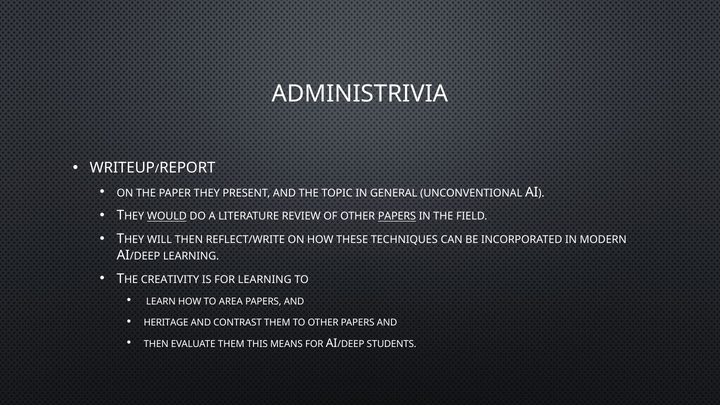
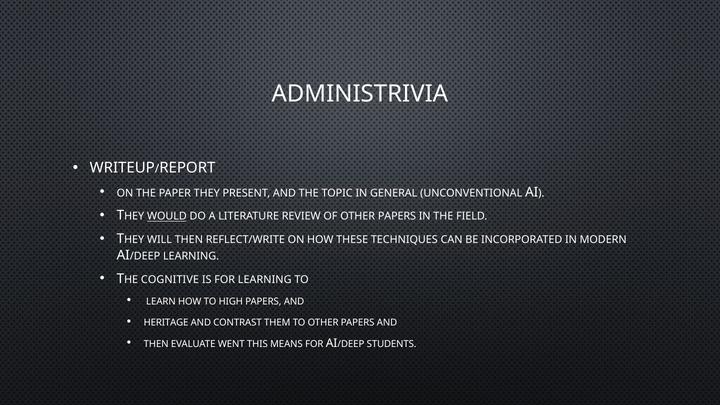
PAPERS underline: present -> none (397, 216)
CREATIVITY: CREATIVITY -> COGNITIVE (170, 279)
AREA: AREA -> HIGH (231, 301)
EVALUATE THEM: THEM -> WENT (231, 344)
